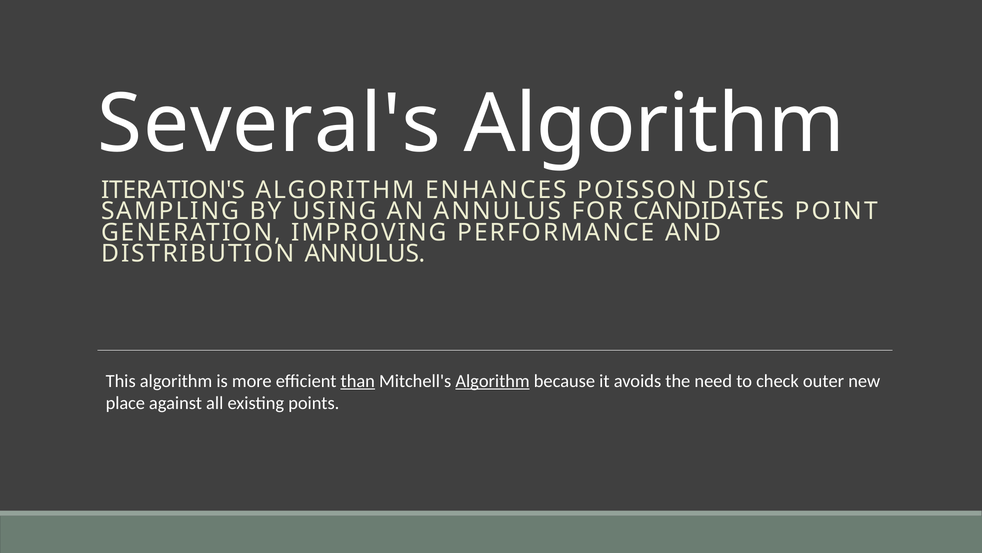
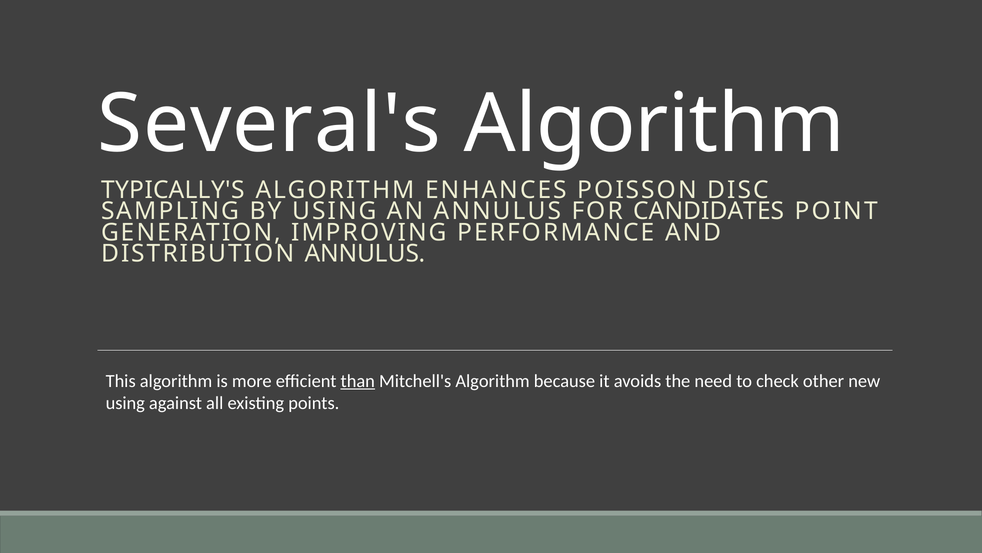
ITERATION'S: ITERATION'S -> TYPICALLY'S (173, 190)
Algorithm underline: present -> none (493, 381)
outer: outer -> other (824, 381)
place: place -> using (125, 403)
